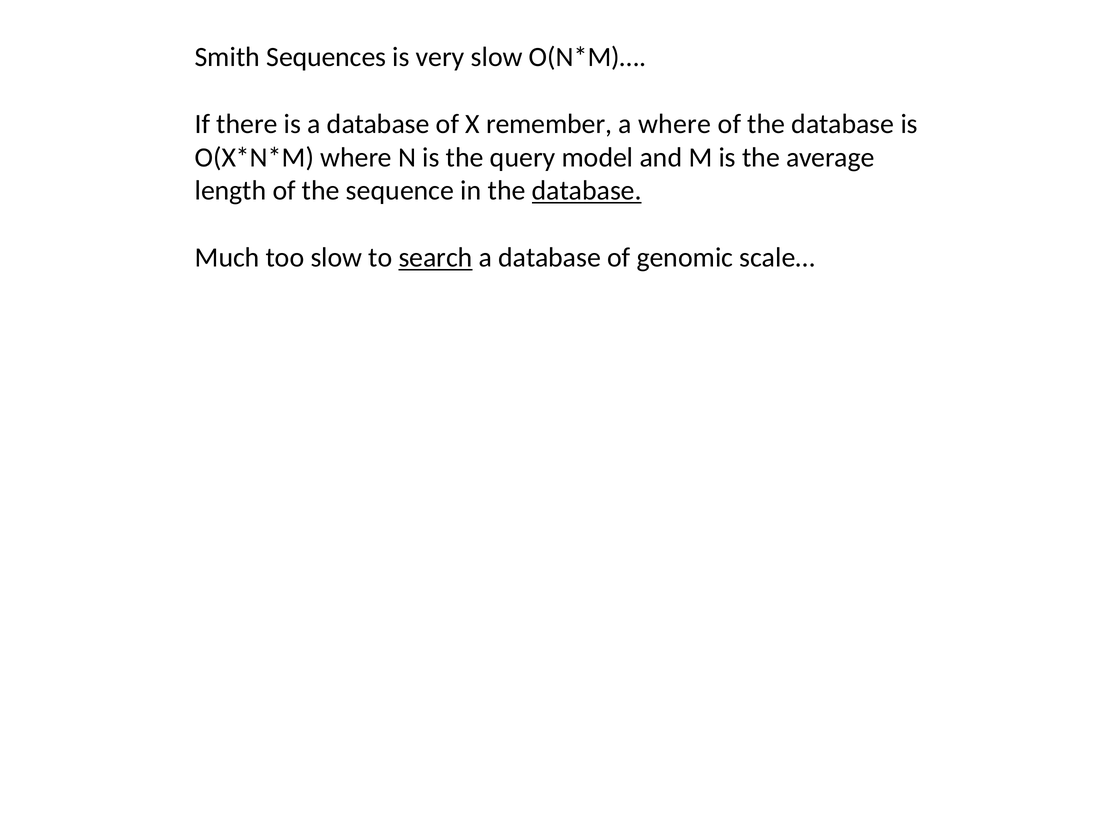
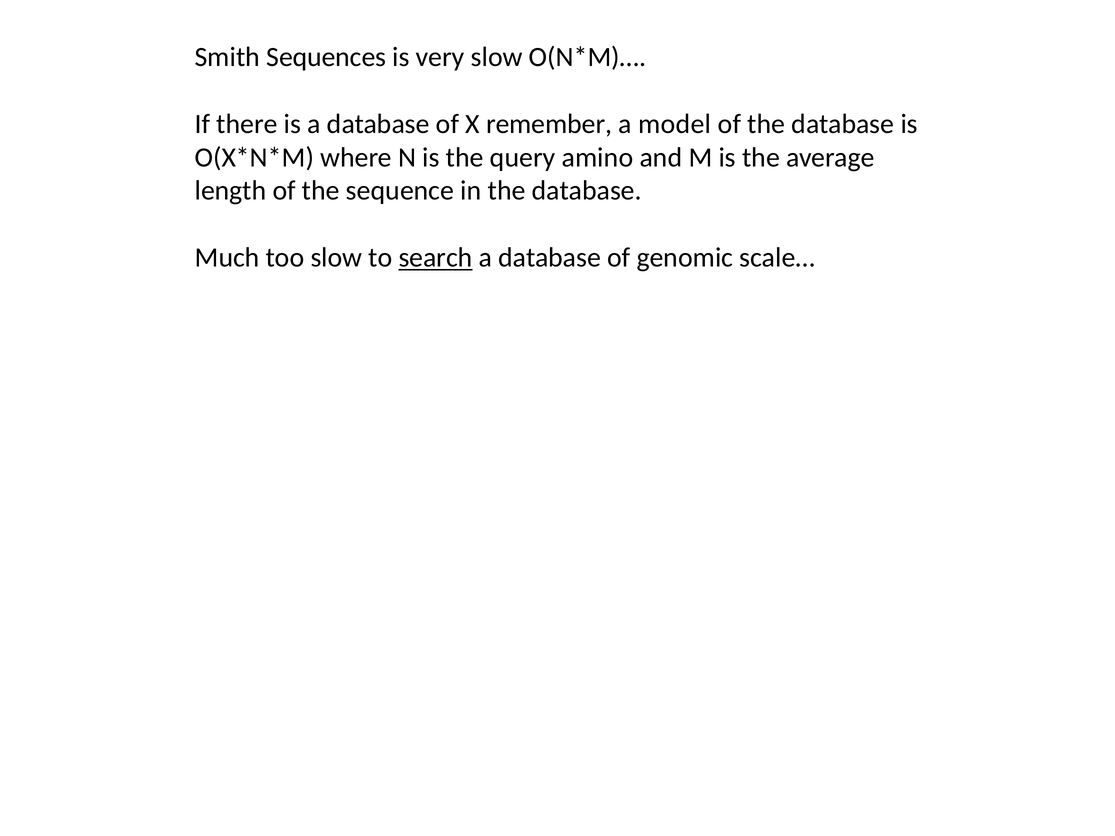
a where: where -> model (675, 124)
model: model -> amino (598, 157)
database underline: present -> none (587, 191)
